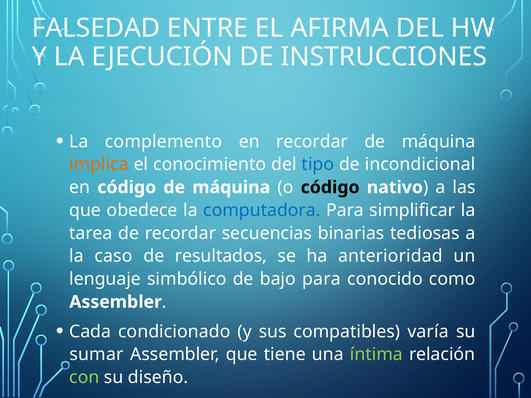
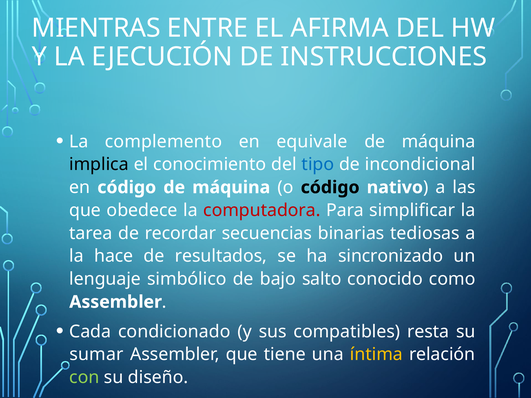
FALSEDAD: FALSEDAD -> MIENTRAS (96, 28)
en recordar: recordar -> equivale (312, 142)
implica colour: orange -> black (99, 165)
computadora colour: blue -> red (262, 210)
caso: caso -> hace (114, 256)
anterioridad: anterioridad -> sincronizado (391, 256)
bajo para: para -> salto (322, 279)
varía: varía -> resta (428, 332)
íntima colour: light green -> yellow (376, 355)
